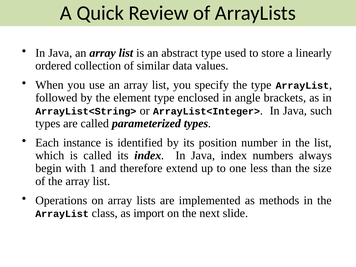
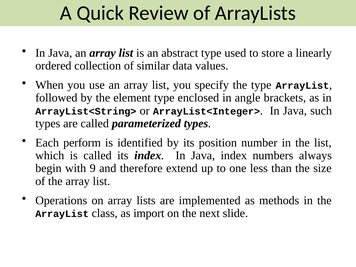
instance: instance -> perform (82, 143)
1: 1 -> 9 (93, 168)
